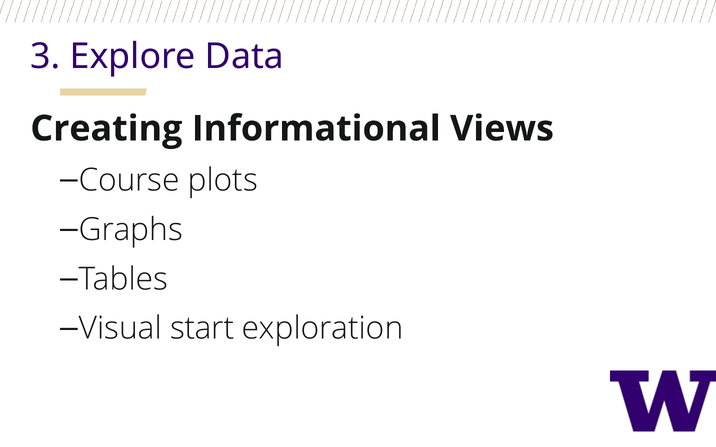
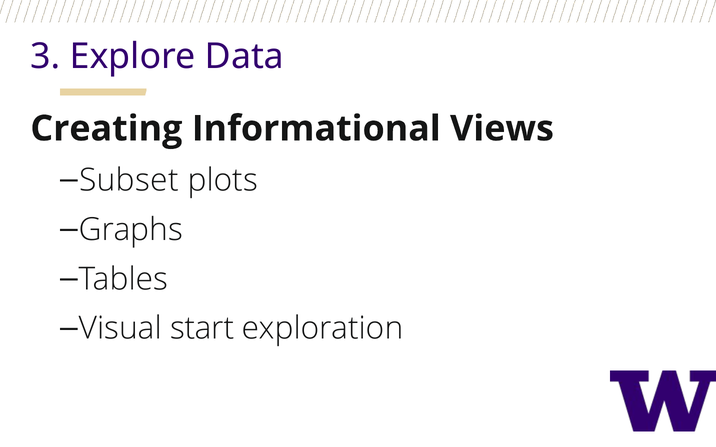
Course: Course -> Subset (129, 180)
